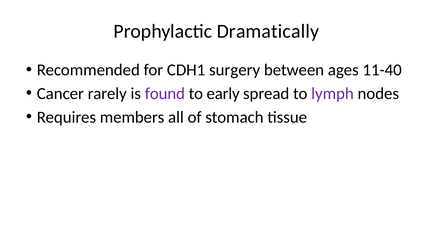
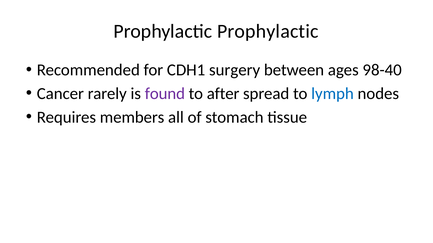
Prophylactic Dramatically: Dramatically -> Prophylactic (268, 31)
11-40: 11-40 -> 98-40 (382, 70)
early: early -> after (223, 94)
lymph colour: purple -> blue (332, 94)
